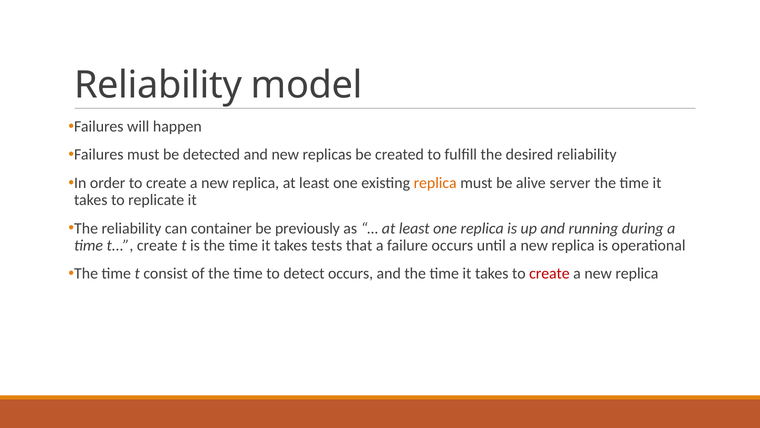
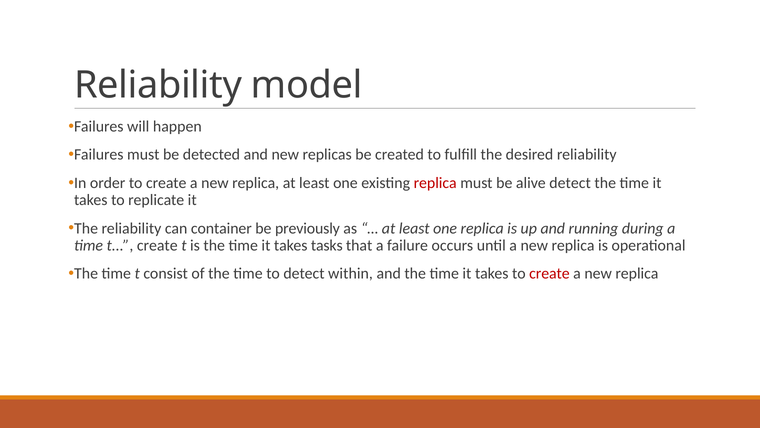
replica colour: orange -> red (435, 183)
alive server: server -> detect (570, 183)
tests: tests -> tasks (327, 245)
detect occurs: occurs -> within (351, 273)
